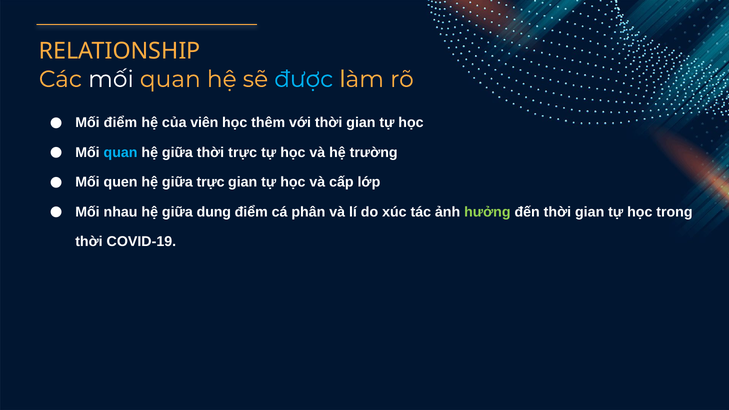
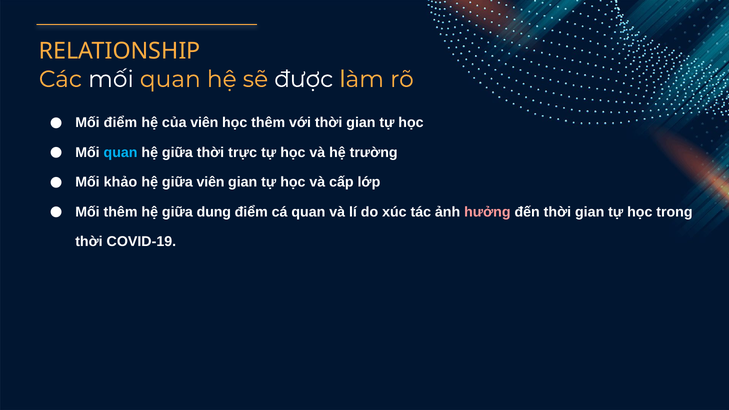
được colour: light blue -> white (304, 79)
quen: quen -> khảo (120, 182)
giữa trực: trực -> viên (211, 182)
Mối nhau: nhau -> thêm (121, 212)
cá phân: phân -> quan (308, 212)
hưởng colour: light green -> pink (487, 212)
